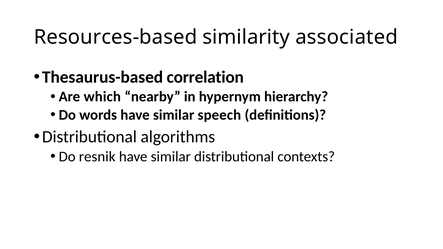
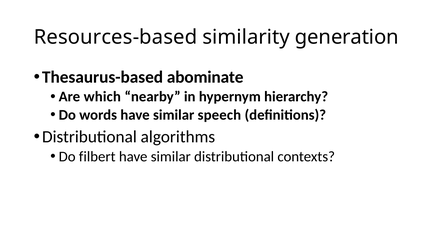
associated: associated -> generation (347, 37)
correlation: correlation -> abominate (205, 77)
resnik: resnik -> filbert (97, 157)
